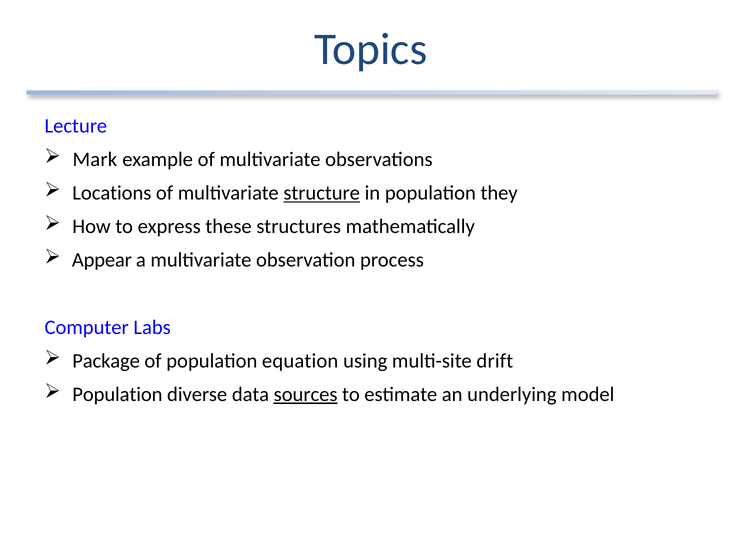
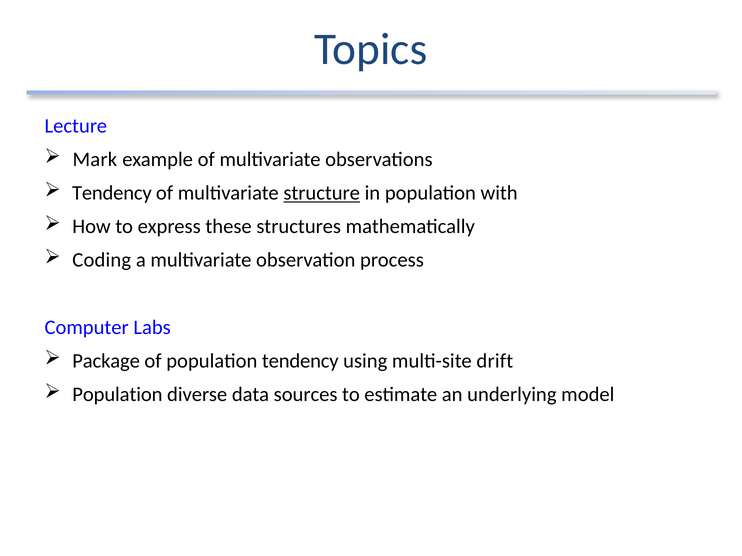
Locations: Locations -> Tendency (112, 193)
they: they -> with (499, 193)
Appear: Appear -> Coding (102, 260)
population equation: equation -> tendency (300, 361)
sources underline: present -> none (306, 395)
